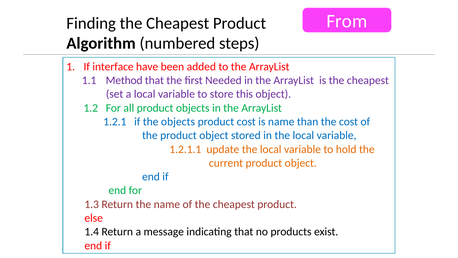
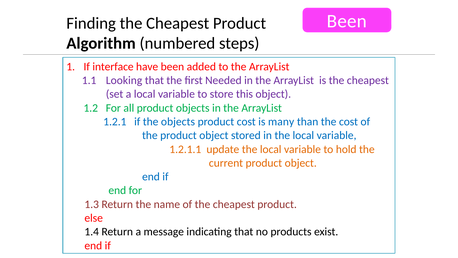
From: From -> Been (347, 21)
Method: Method -> Looking (124, 80)
is name: name -> many (281, 122)
